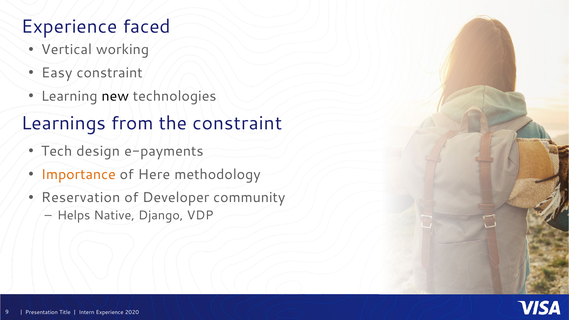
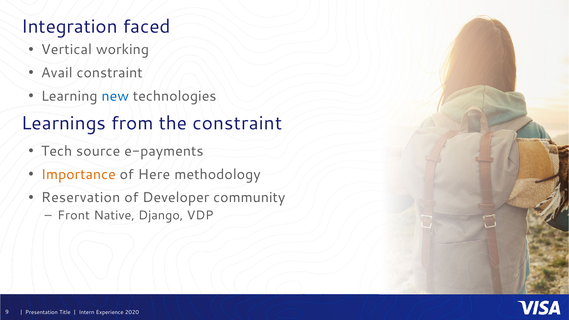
Experience: Experience -> Integration (69, 27)
Easy: Easy -> Avail (57, 73)
new colour: black -> blue (115, 96)
design: design -> source (98, 151)
Helps: Helps -> Front (74, 215)
